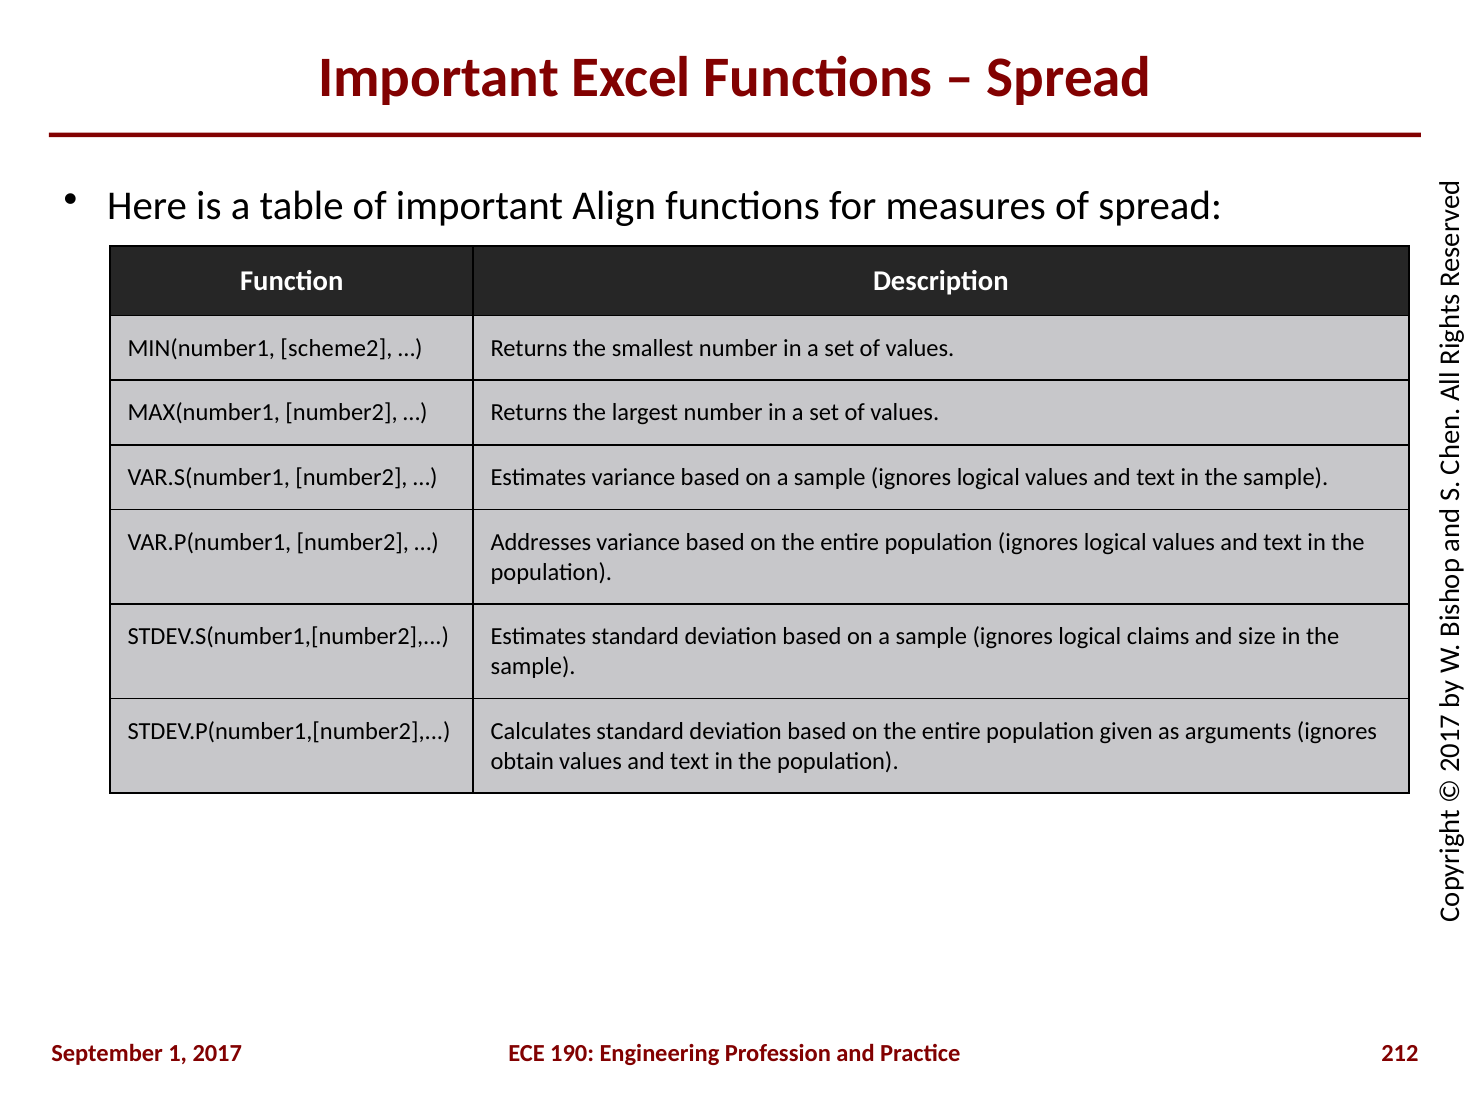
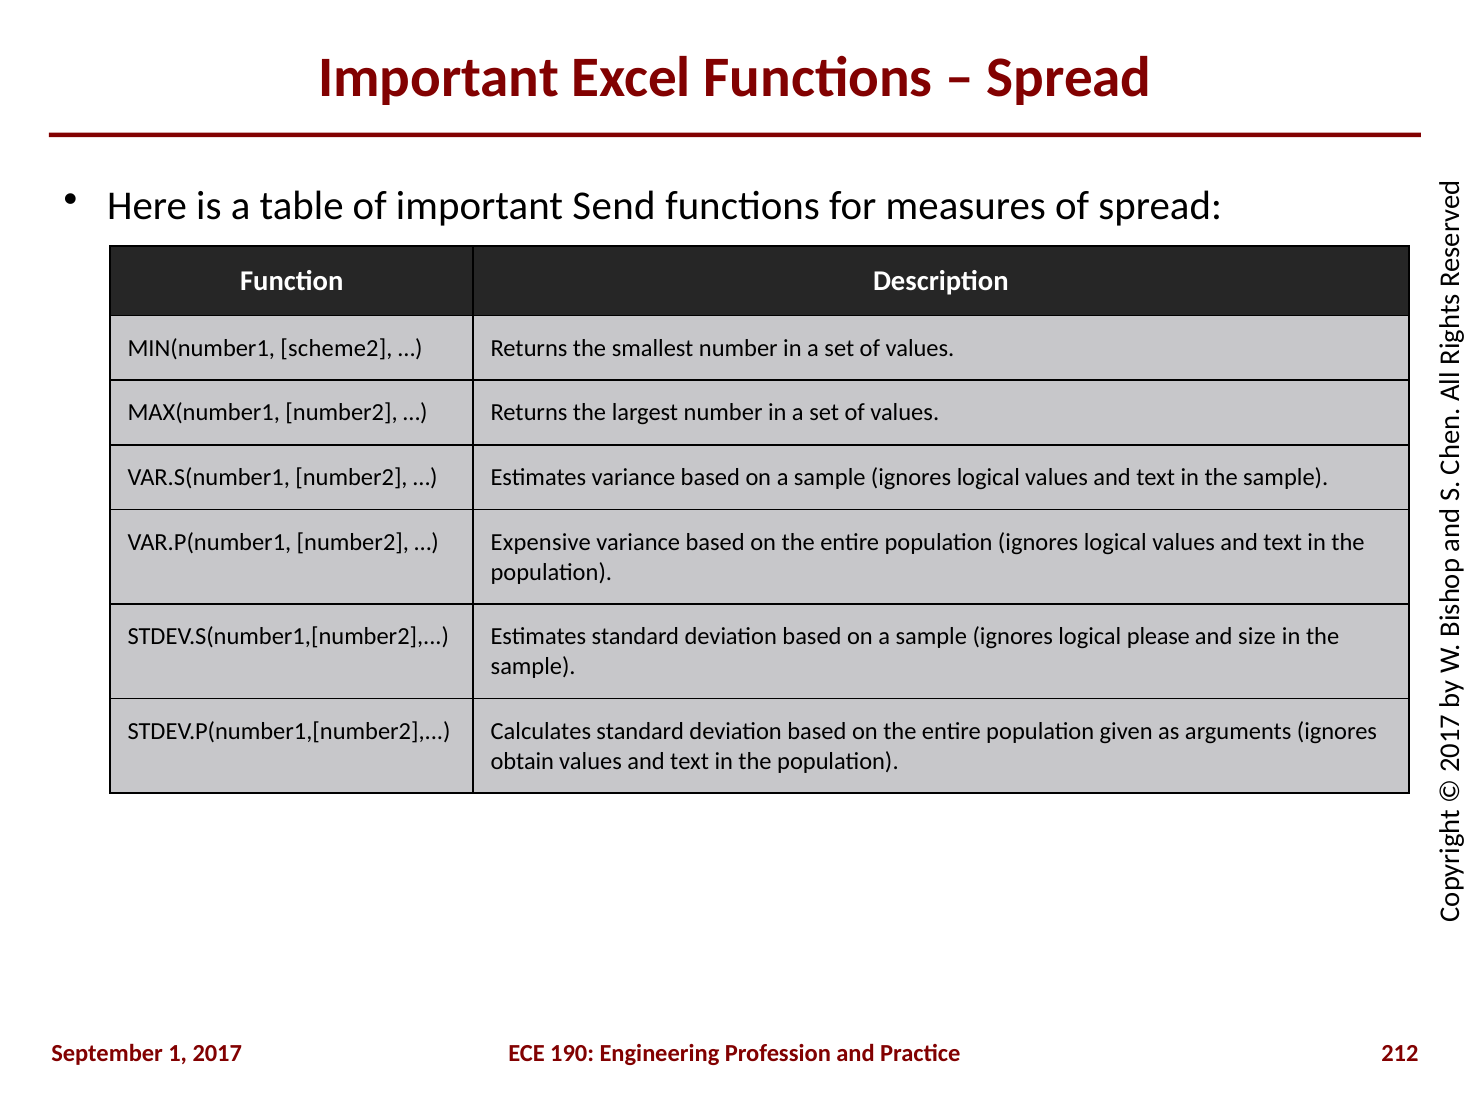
Align: Align -> Send (614, 206)
Addresses: Addresses -> Expensive (541, 542)
claims: claims -> please (1158, 636)
